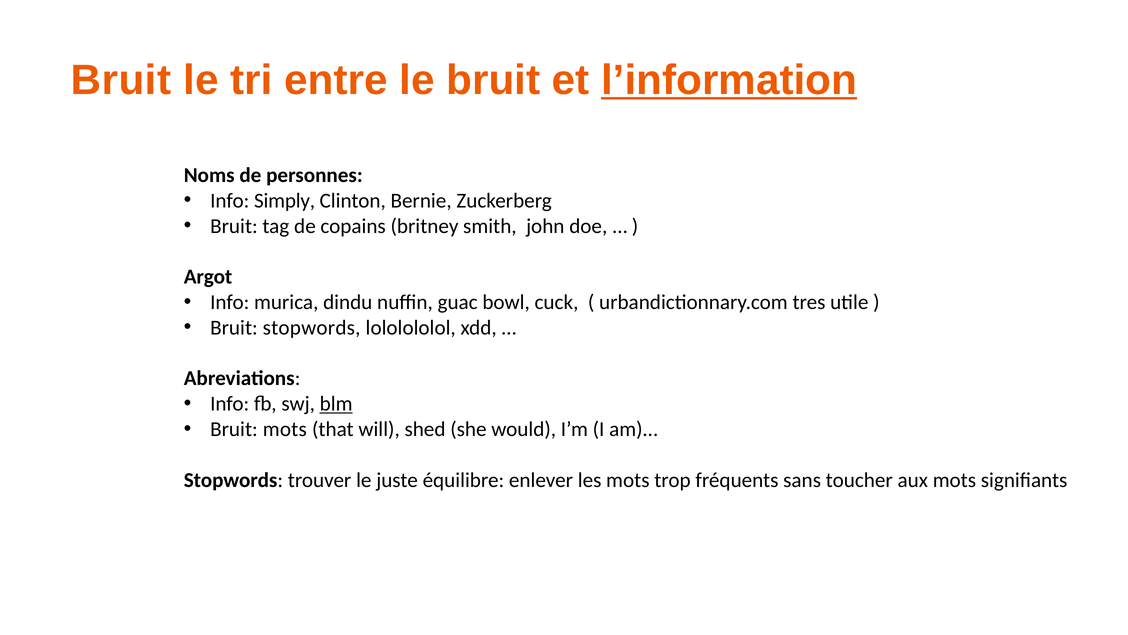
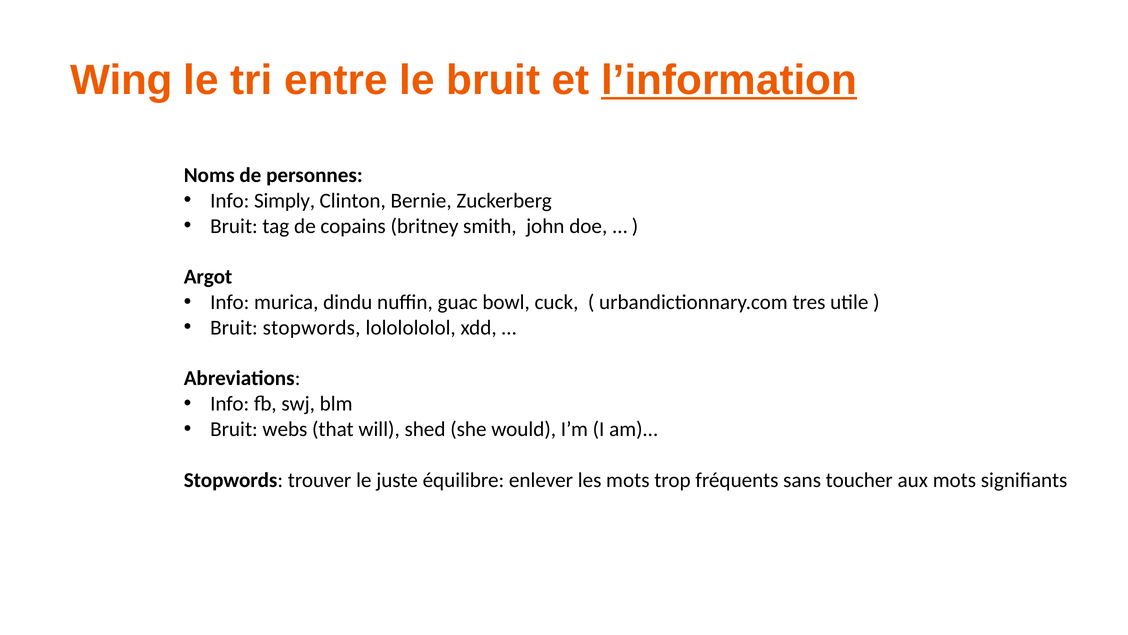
Bruit: Bruit -> Wing (121, 80)
blm underline: present -> none (336, 404)
Bruit mots: mots -> webs (285, 429)
